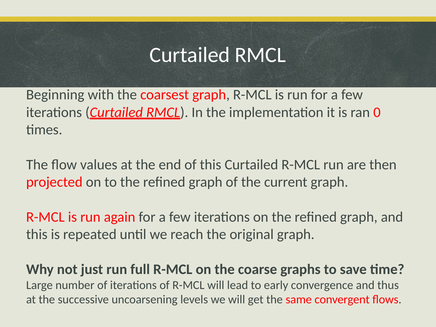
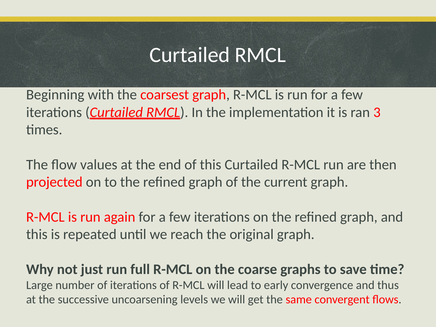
0: 0 -> 3 (377, 112)
